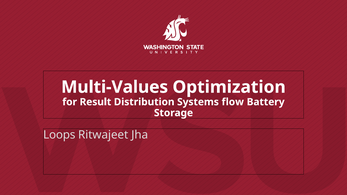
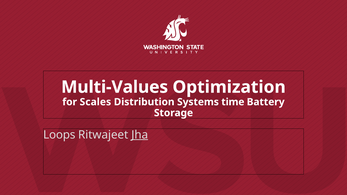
Result: Result -> Scales (95, 102)
flow: flow -> time (233, 102)
Jha underline: none -> present (140, 135)
